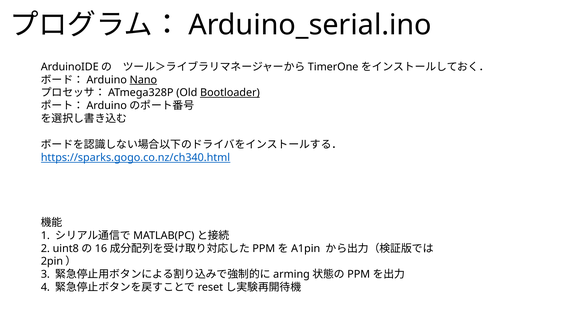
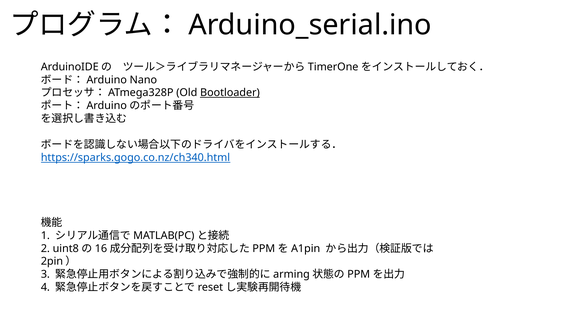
Nano underline: present -> none (143, 80)
